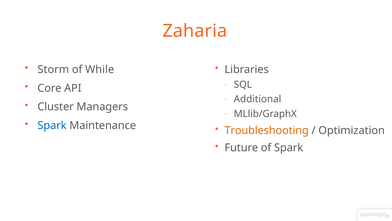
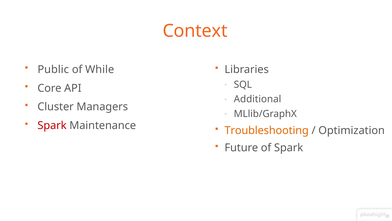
Zaharia: Zaharia -> Context (195, 31)
Storm: Storm -> Public (53, 69)
Spark colour: blue -> red (52, 125)
